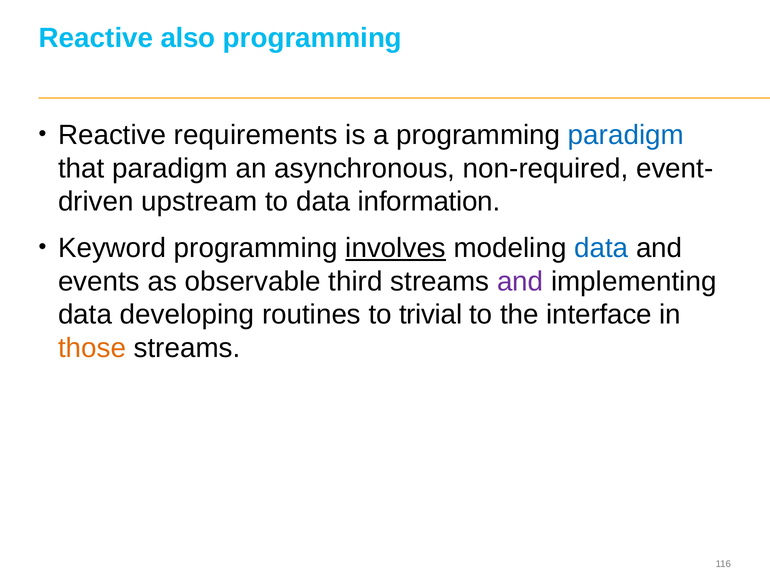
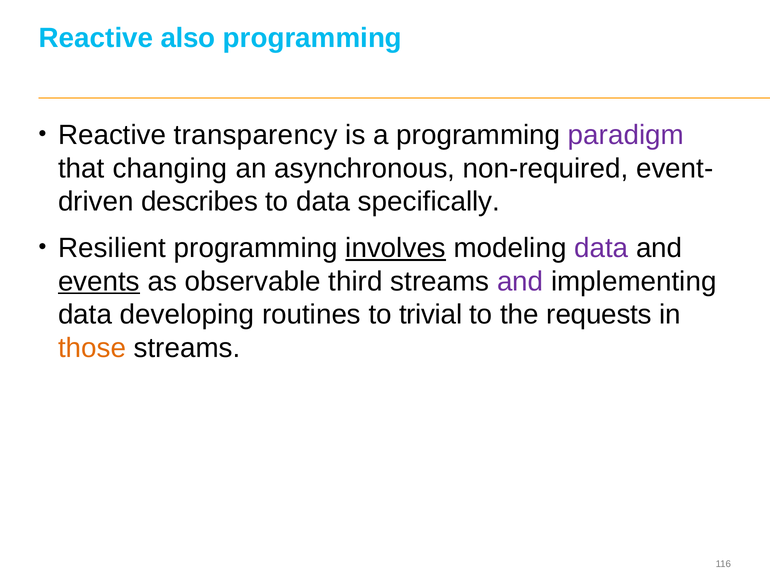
requirements: requirements -> transparency (256, 135)
paradigm colour: blue -> purple (626, 135)
that paradigm: paradigm -> changing (170, 168)
upstream: upstream -> describes (200, 202)
information: information -> specifically (429, 202)
Keyword: Keyword -> Resilient (112, 248)
data colour: blue -> purple (601, 248)
events underline: none -> present (99, 281)
interface: interface -> requests (599, 314)
